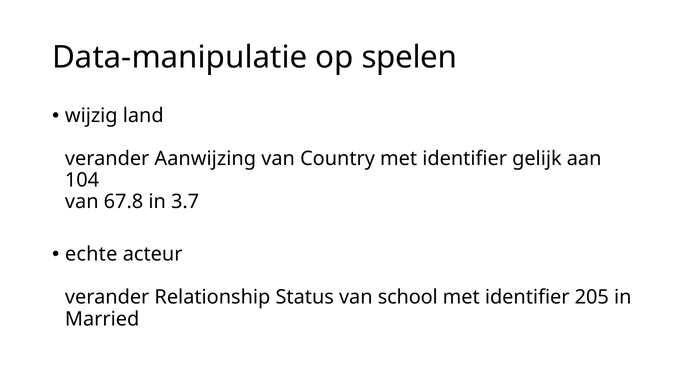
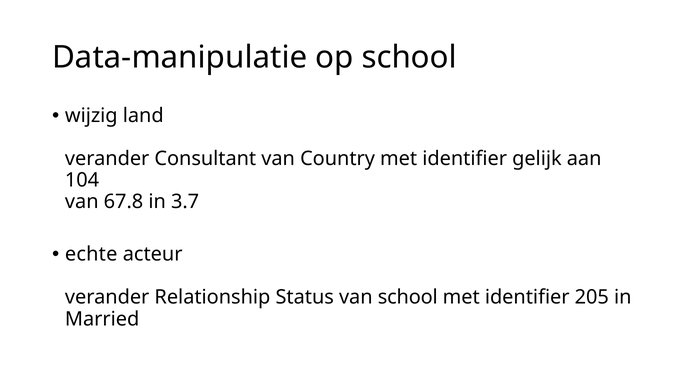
op spelen: spelen -> school (409, 57)
Aanwijzing: Aanwijzing -> Consultant (205, 159)
